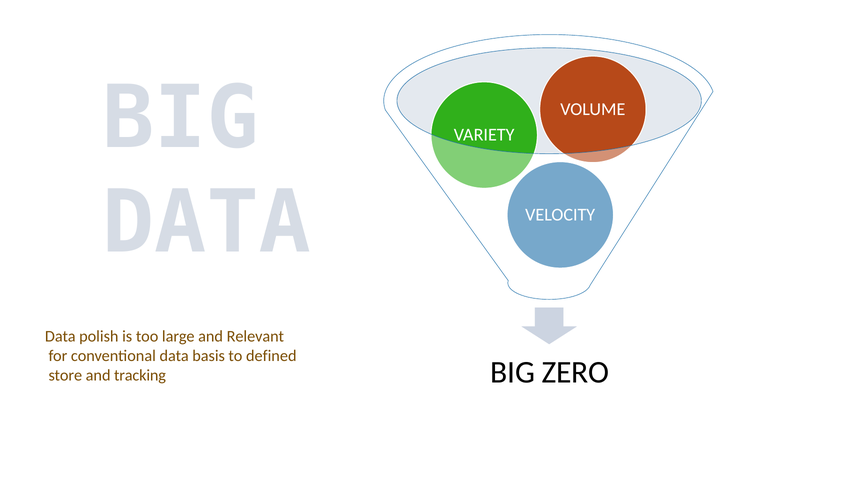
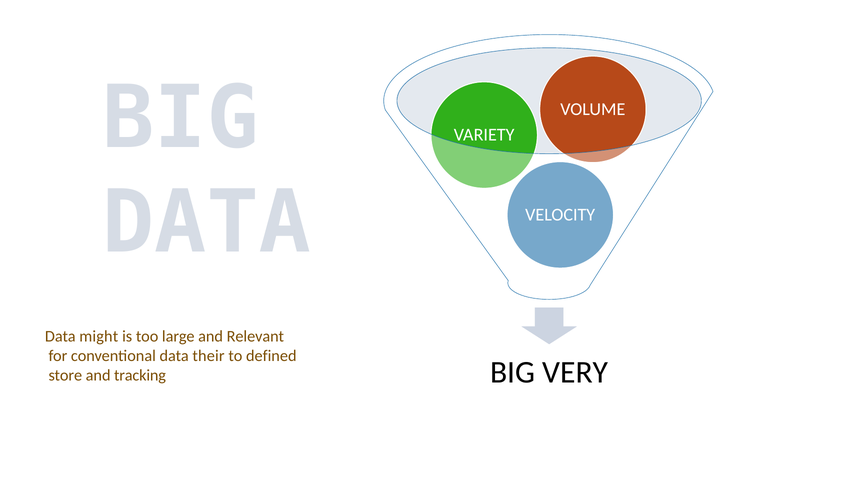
polish: polish -> might (99, 336)
basis: basis -> their (209, 356)
ZERO: ZERO -> VERY (575, 372)
